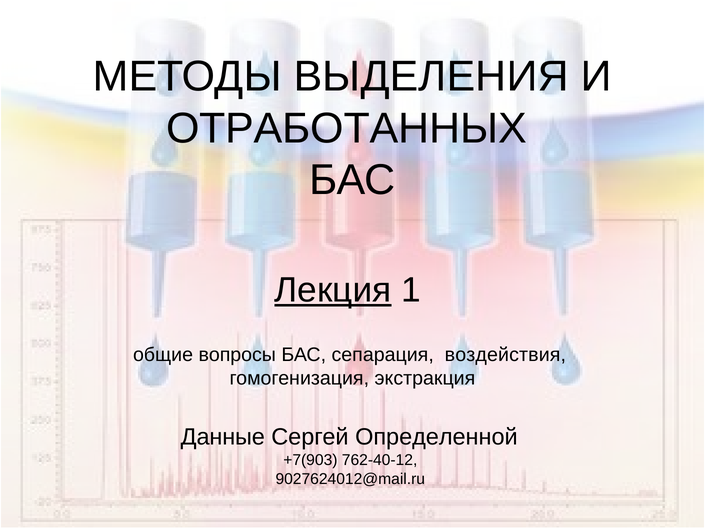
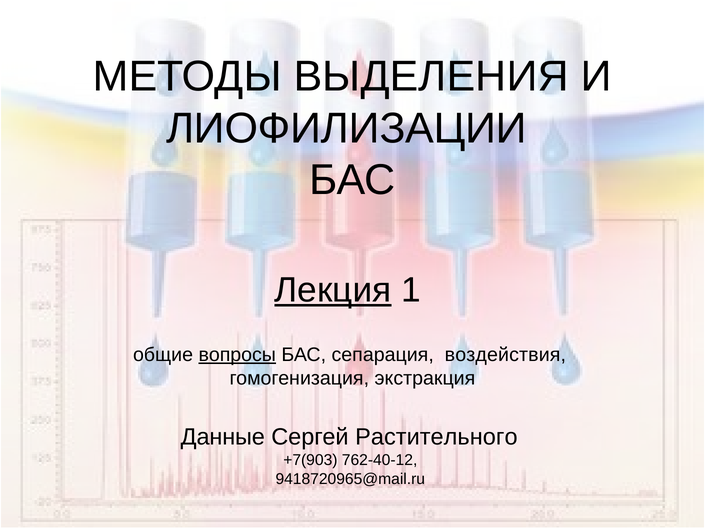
ОТРАБОТАННЫХ: ОТРАБОТАННЫХ -> ЛИОФИЛИЗАЦИИ (346, 128)
вопросы underline: none -> present (237, 355)
Определенной: Определенной -> Растительного (436, 437)
9027624012@mail.ru: 9027624012@mail.ru -> 9418720965@mail.ru (350, 479)
